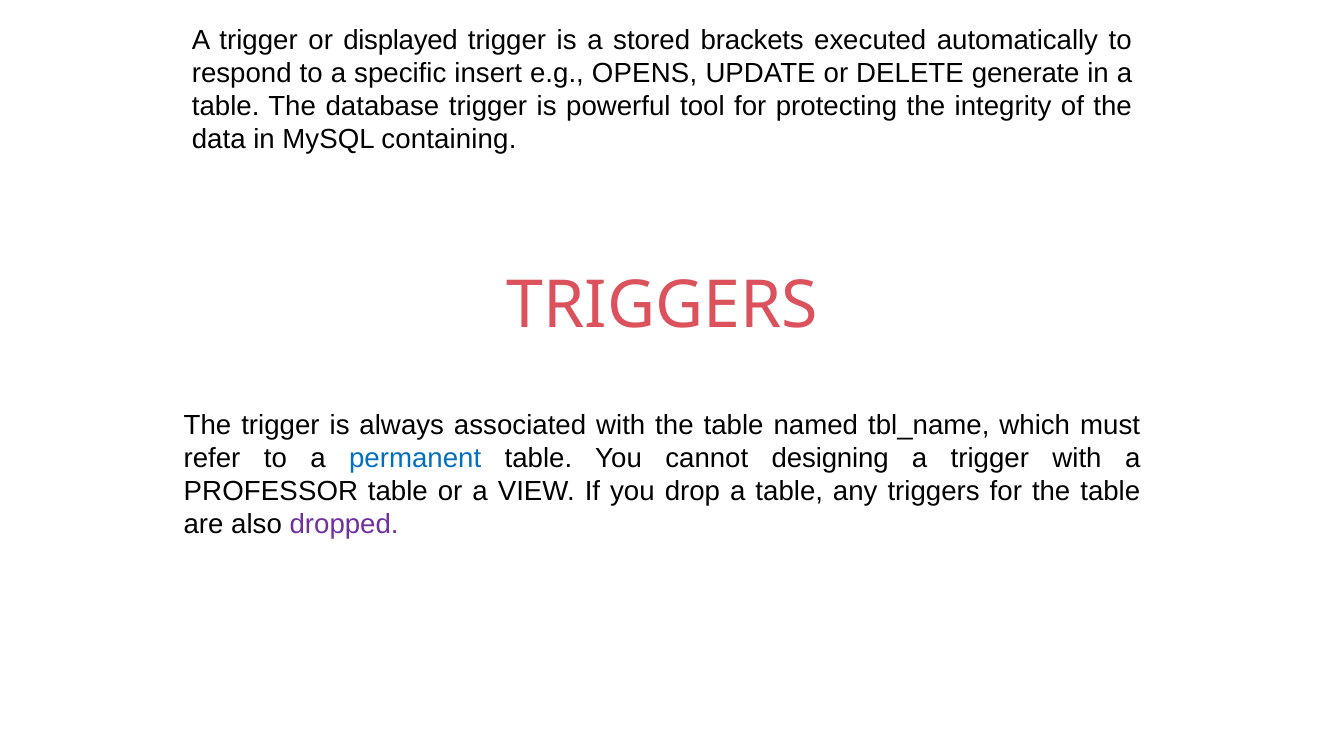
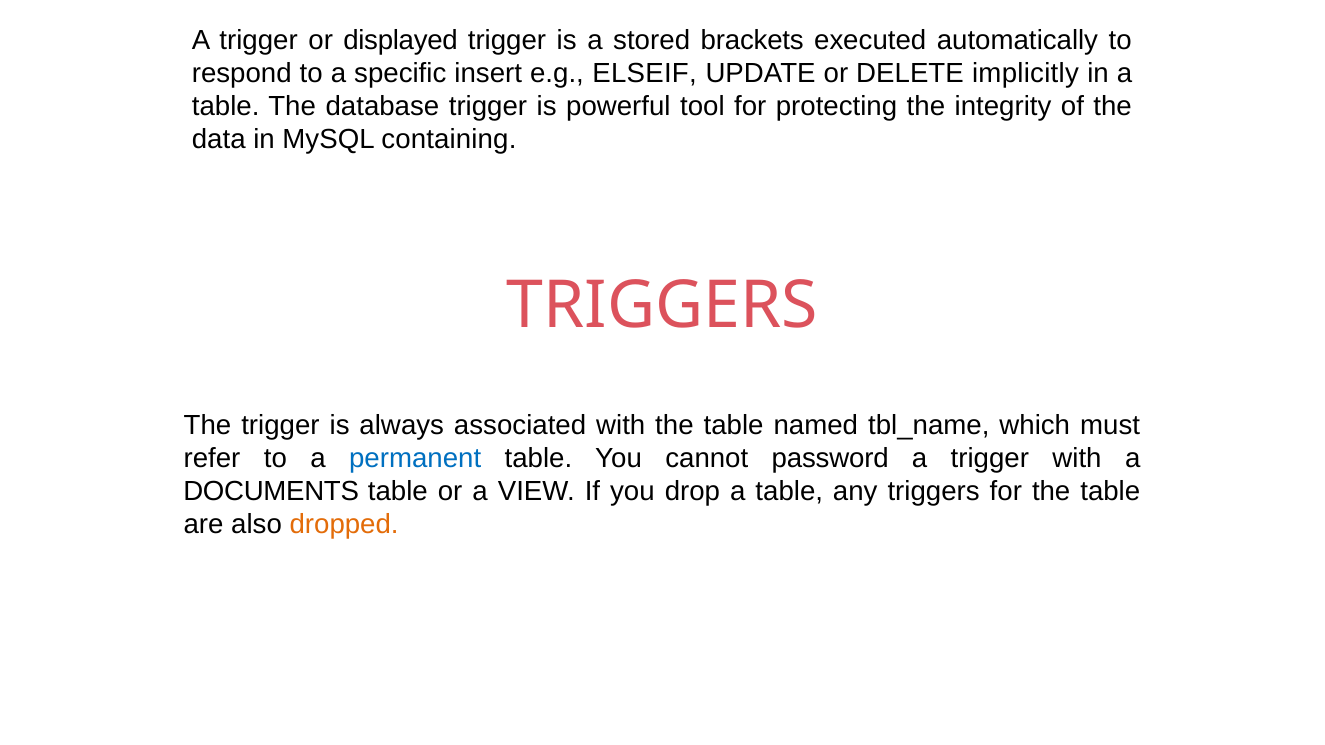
OPENS: OPENS -> ELSEIF (645, 73)
generate: generate -> implicitly (1025, 73)
designing: designing -> password (830, 458)
PROFESSOR: PROFESSOR -> DOCUMENTS (271, 492)
dropped colour: purple -> orange (344, 525)
